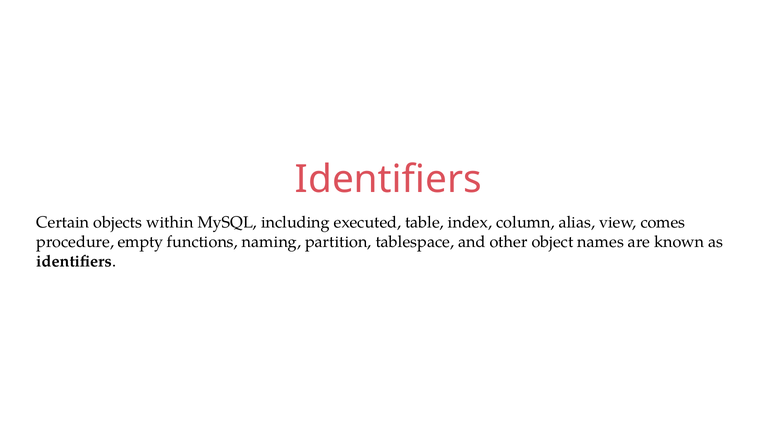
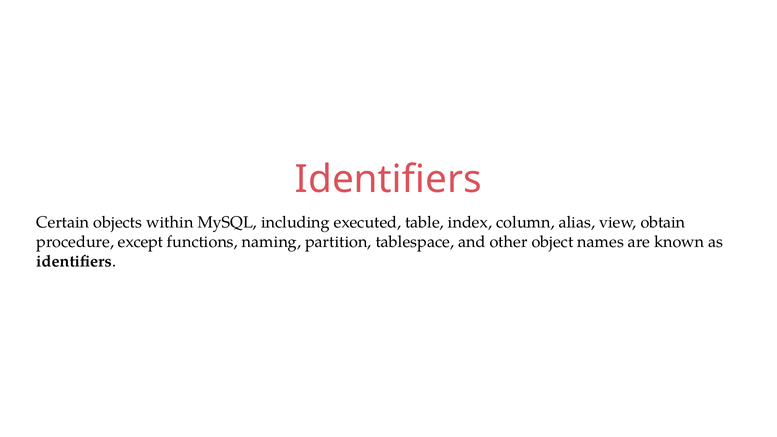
comes: comes -> obtain (663, 223)
empty: empty -> except (141, 242)
